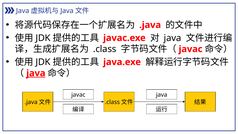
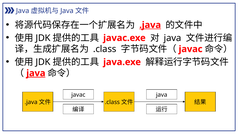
.java underline: none -> present (150, 25)
